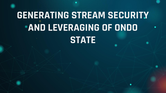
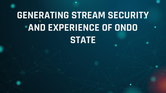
LEVERAGING: LEVERAGING -> EXPERIENCE (74, 28)
